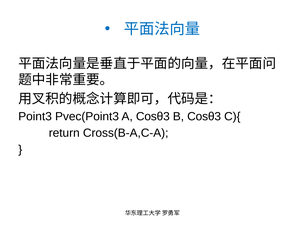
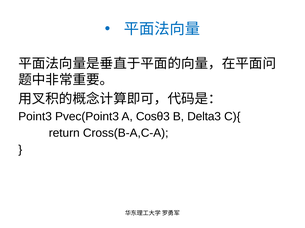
B Cosθ3: Cosθ3 -> Delta3 (204, 117)
